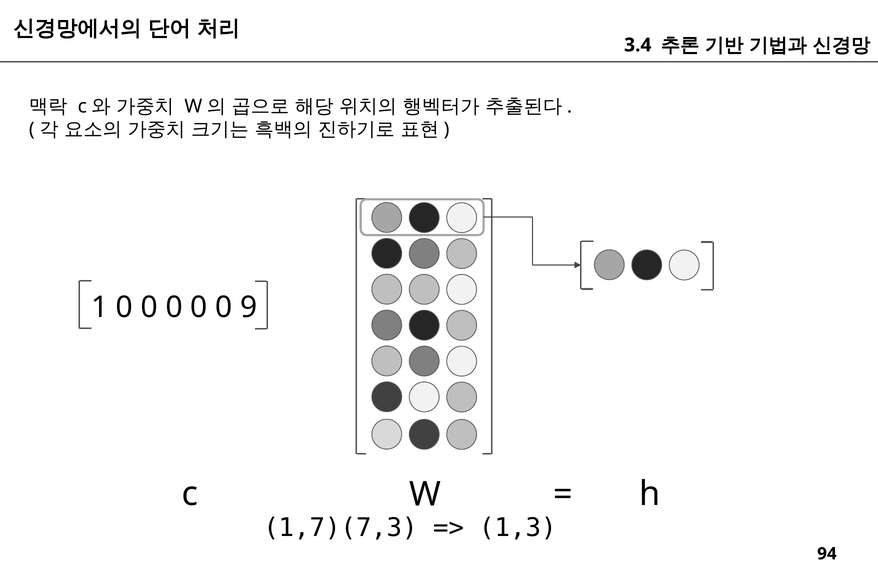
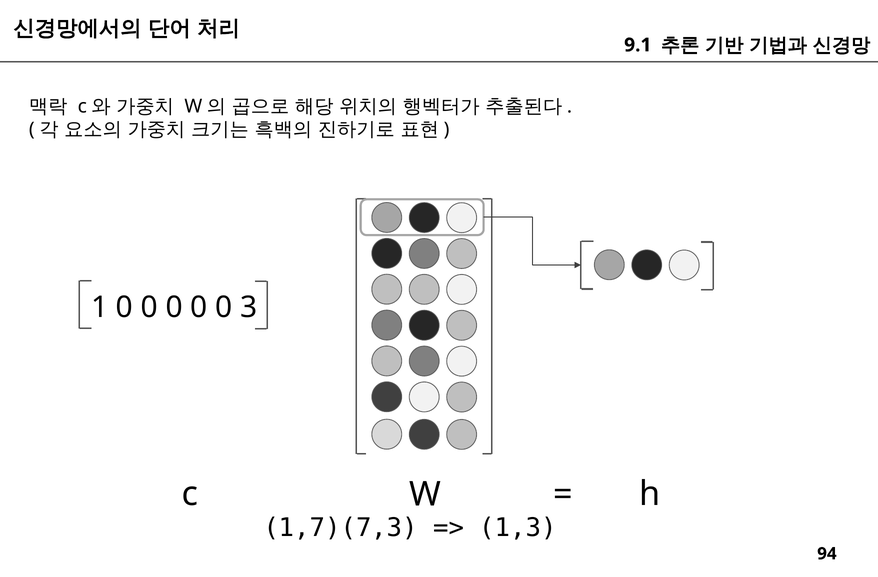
3.4: 3.4 -> 9.1 (638, 45)
9: 9 -> 3 (249, 307)
